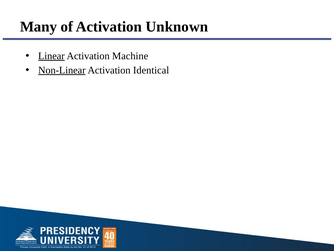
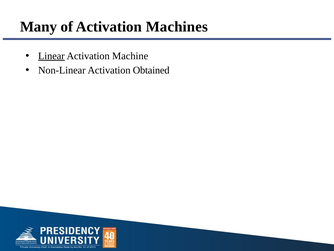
Unknown: Unknown -> Machines (177, 27)
Non-Linear underline: present -> none (62, 70)
Identical: Identical -> Obtained (151, 70)
